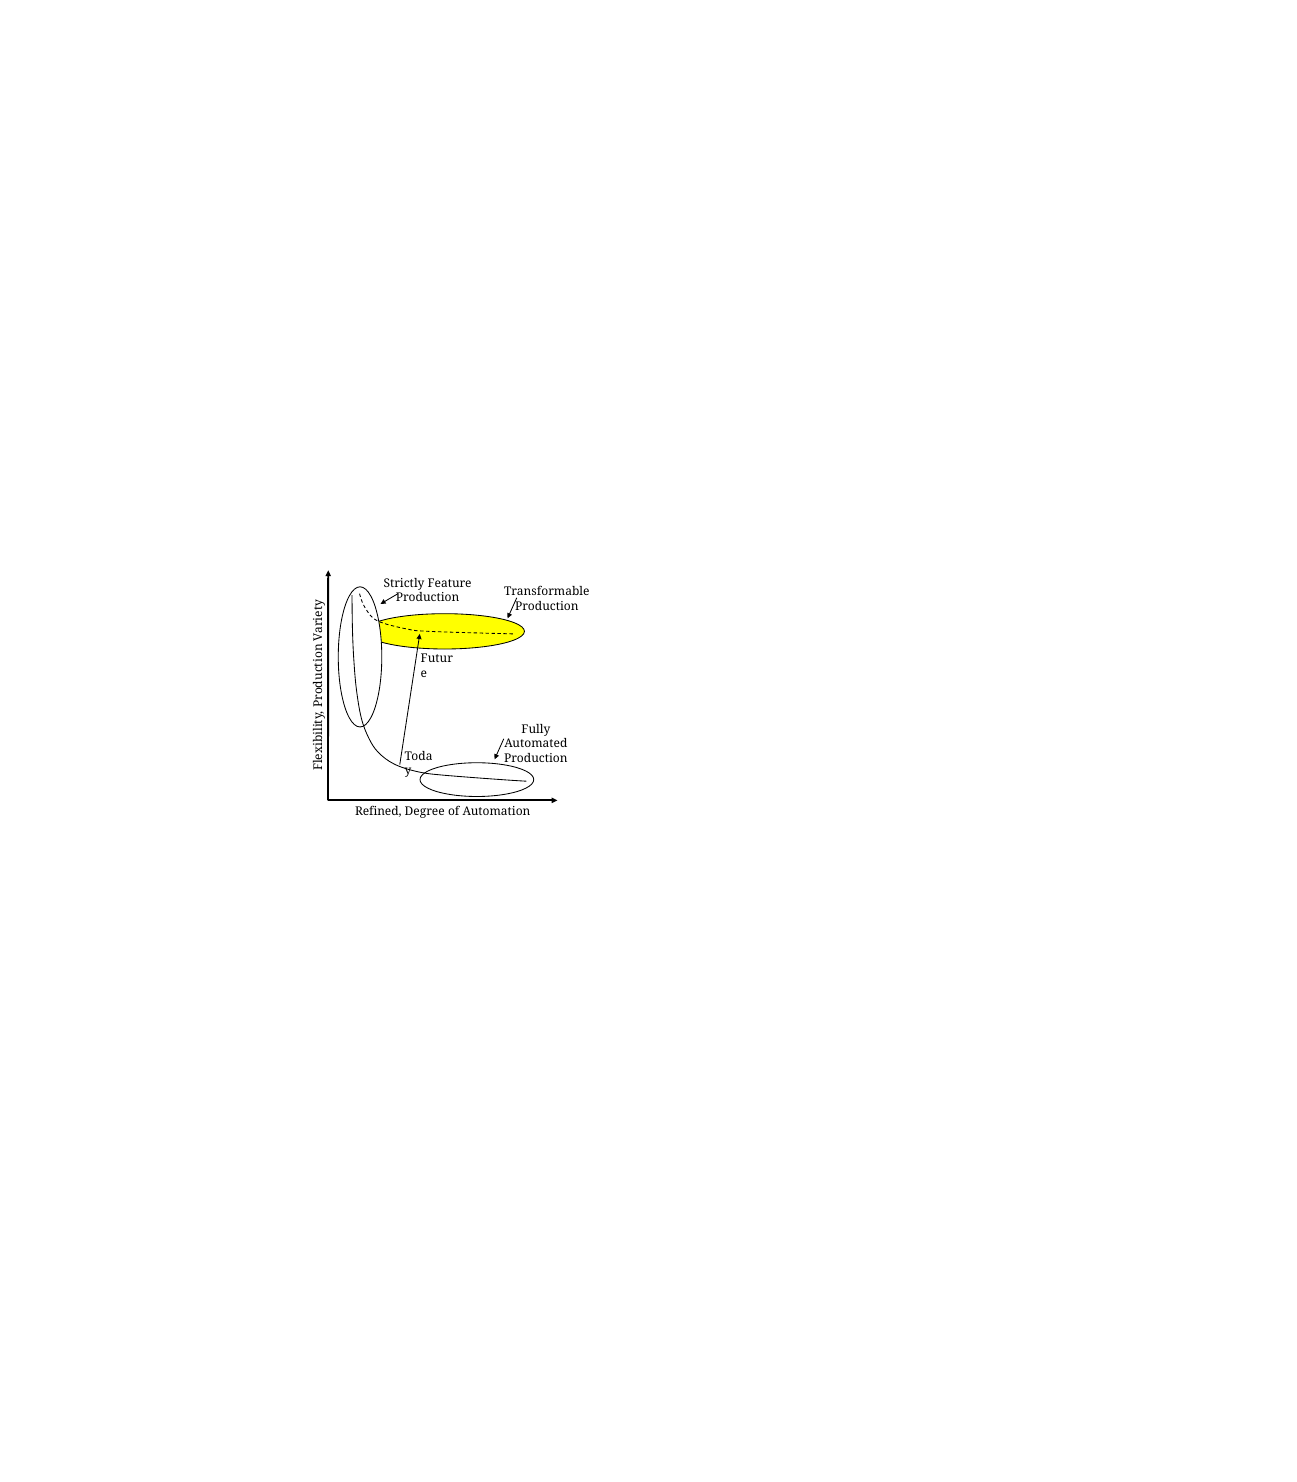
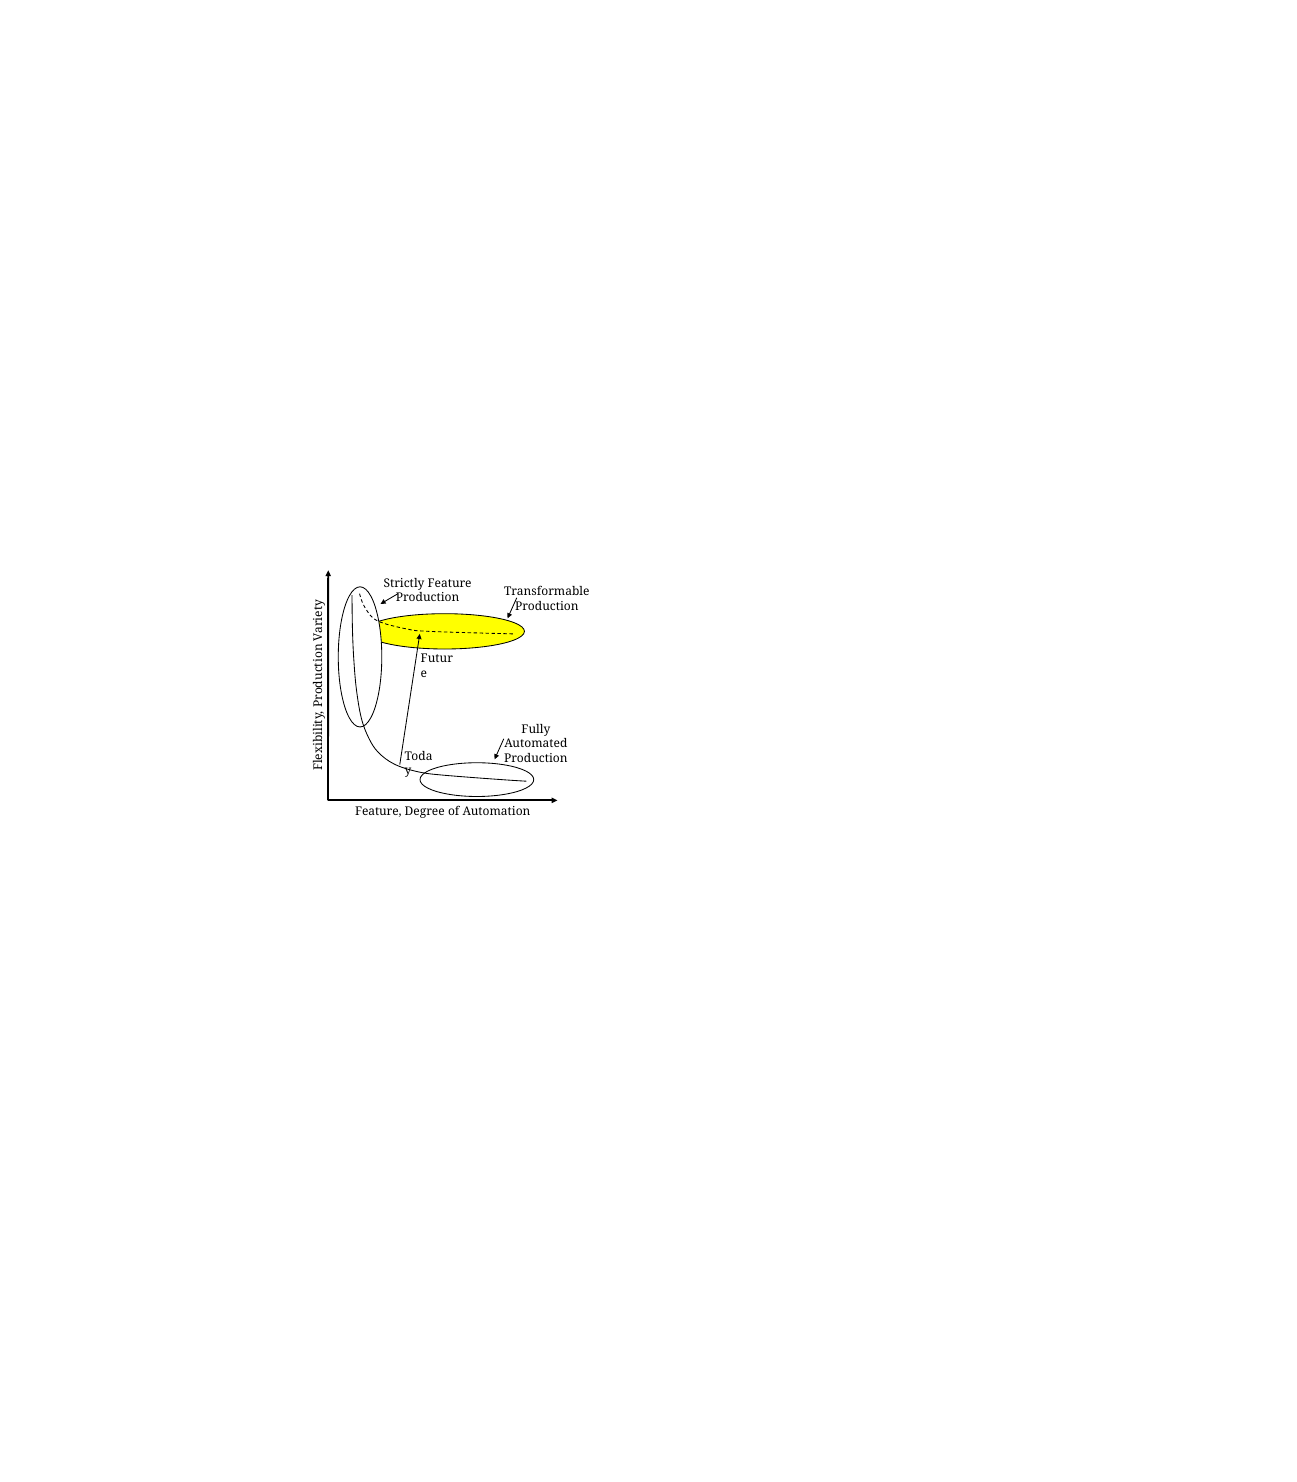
Refined: Refined -> Feature (378, 812)
